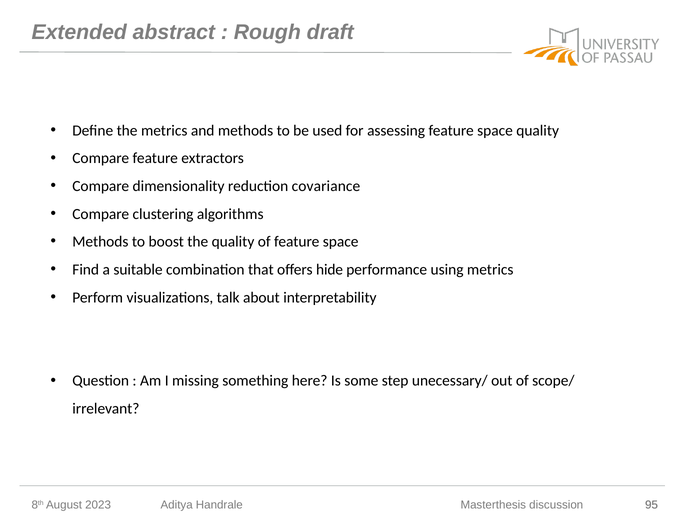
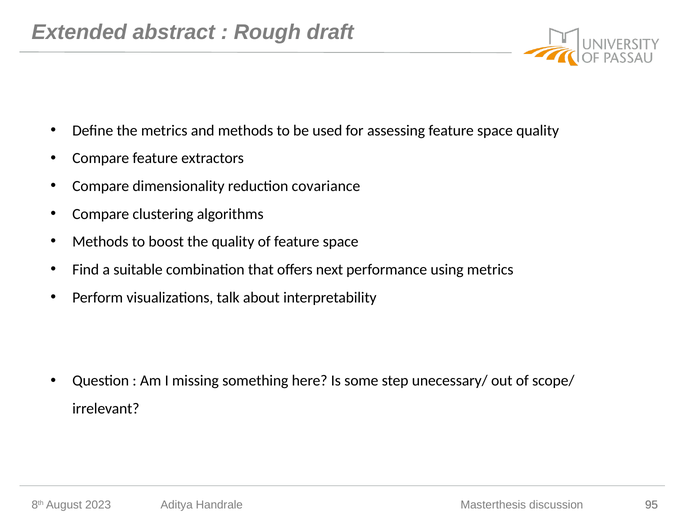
hide: hide -> next (330, 269)
